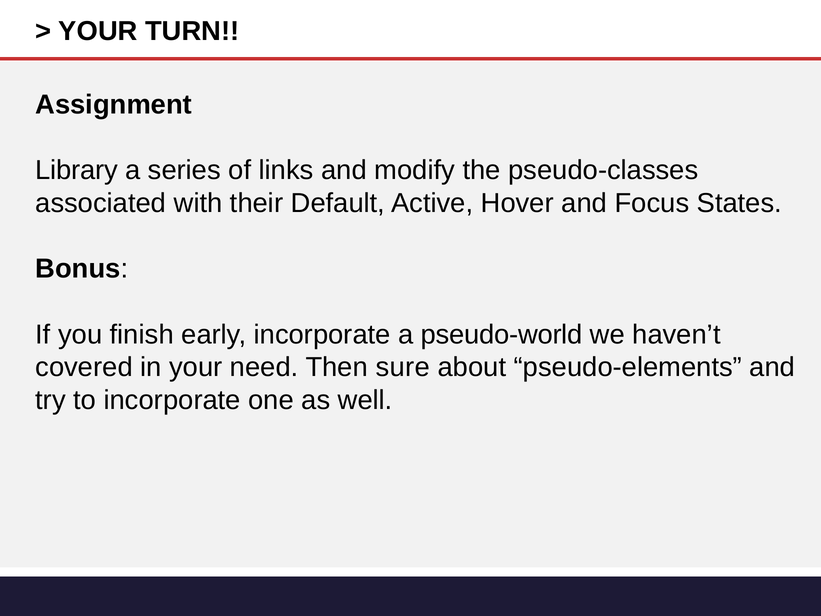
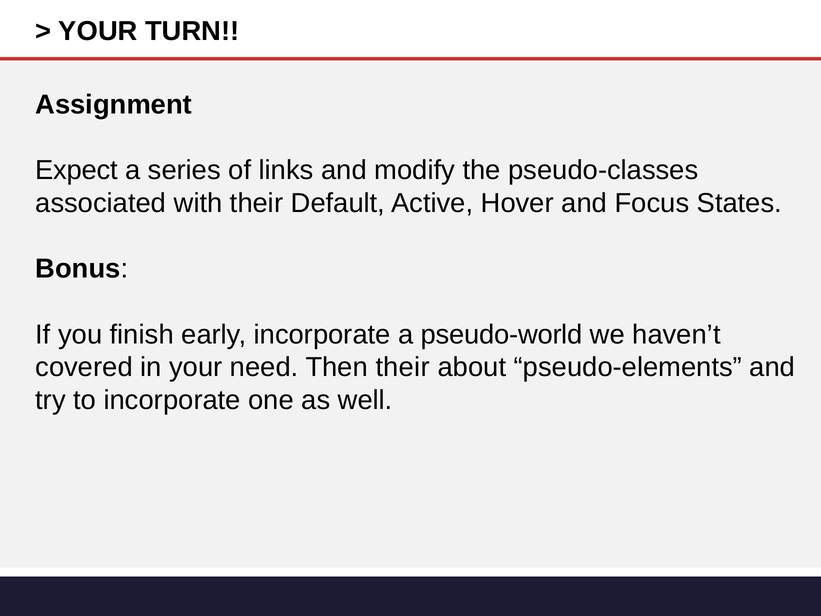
Library: Library -> Expect (77, 170)
Then sure: sure -> their (403, 367)
